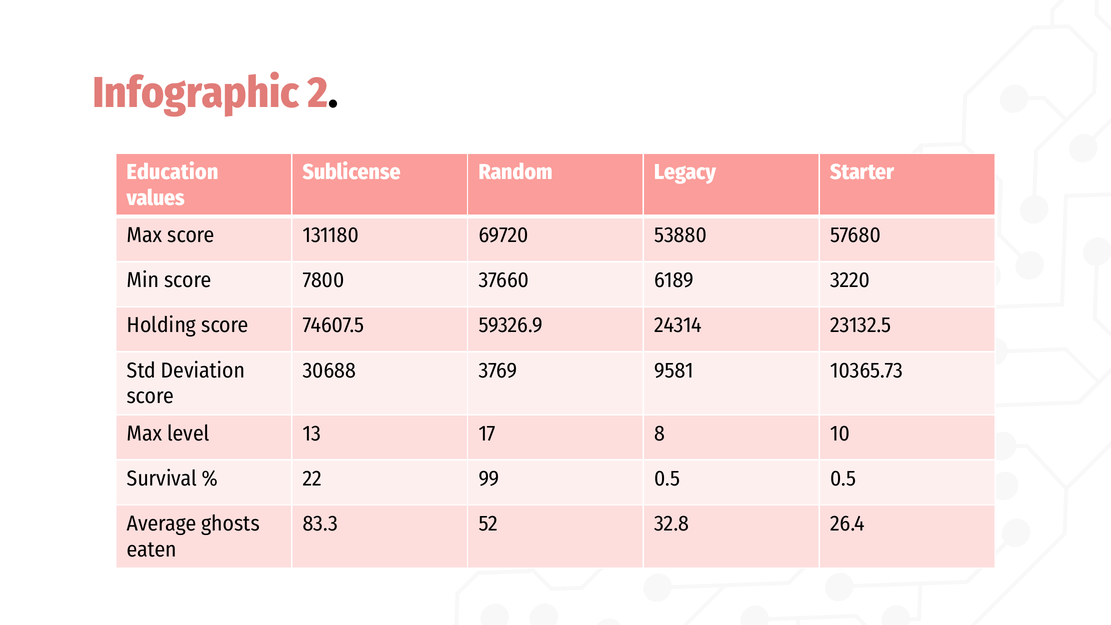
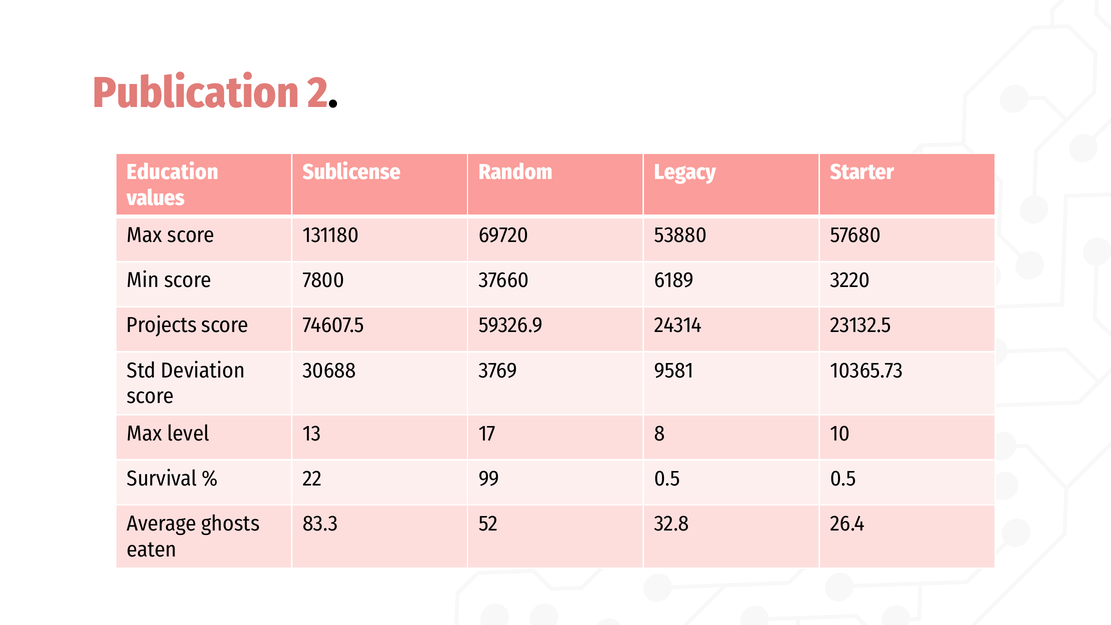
Infographic: Infographic -> Publication (196, 93)
Holding: Holding -> Projects (162, 325)
